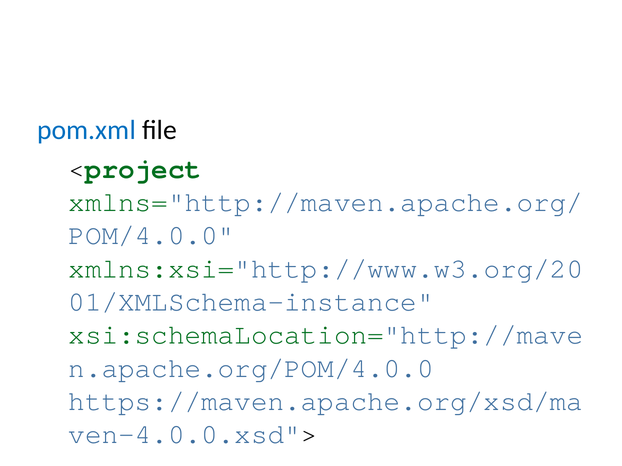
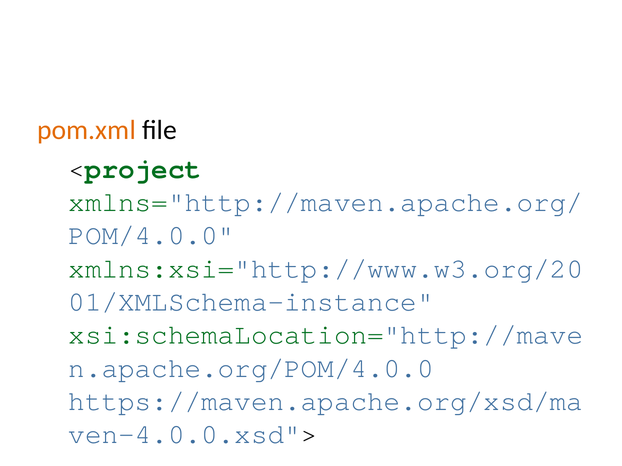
pom.xml colour: blue -> orange (87, 130)
